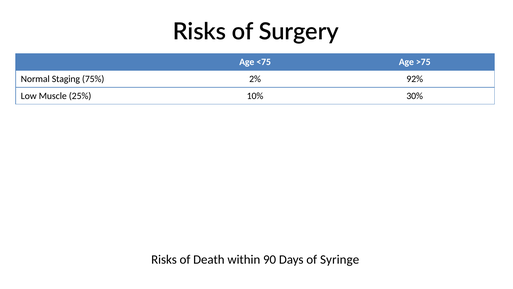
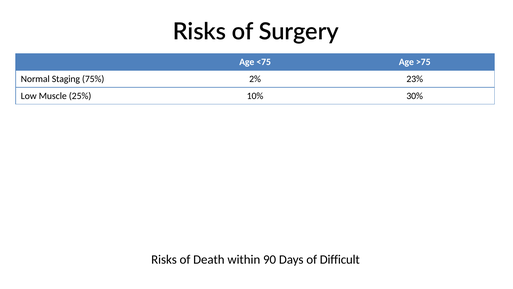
92%: 92% -> 23% (415, 79)
Syringe: Syringe -> Difficult (340, 259)
